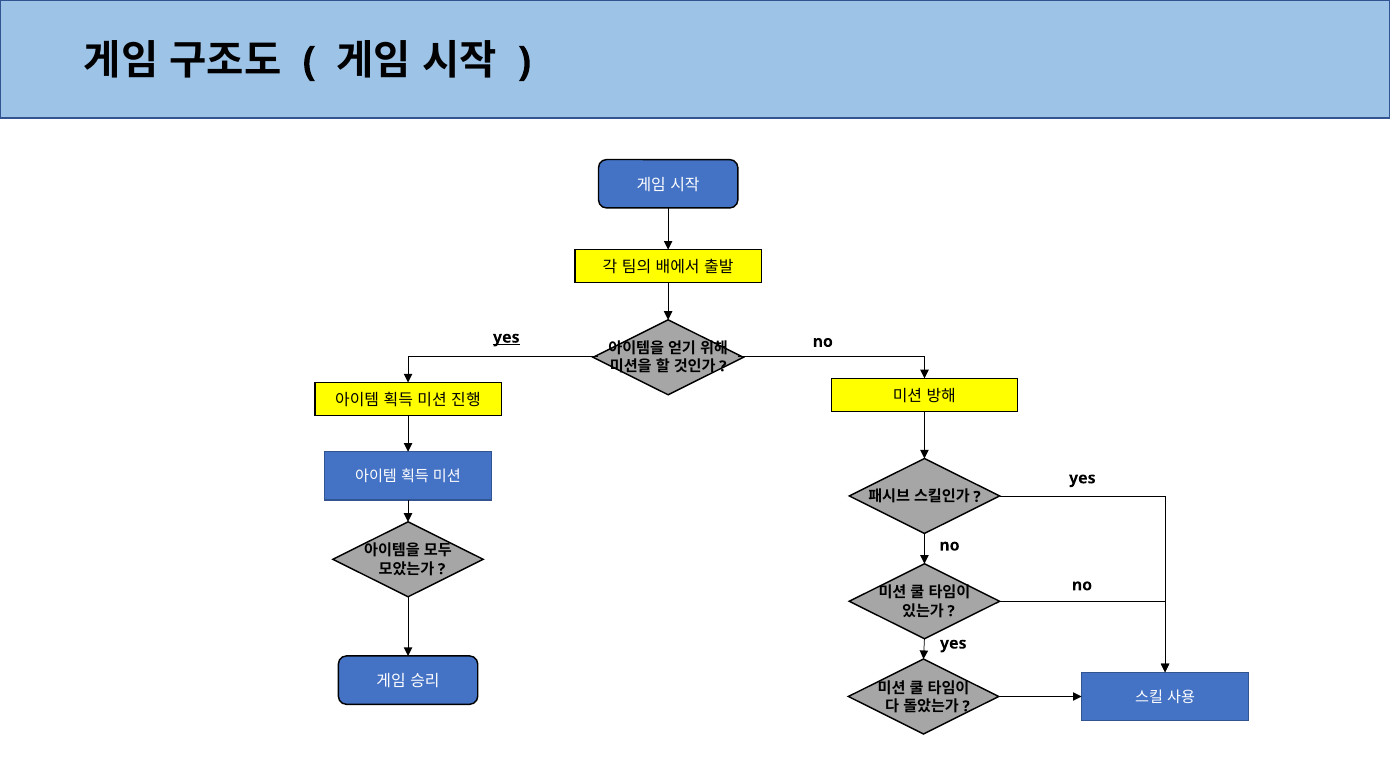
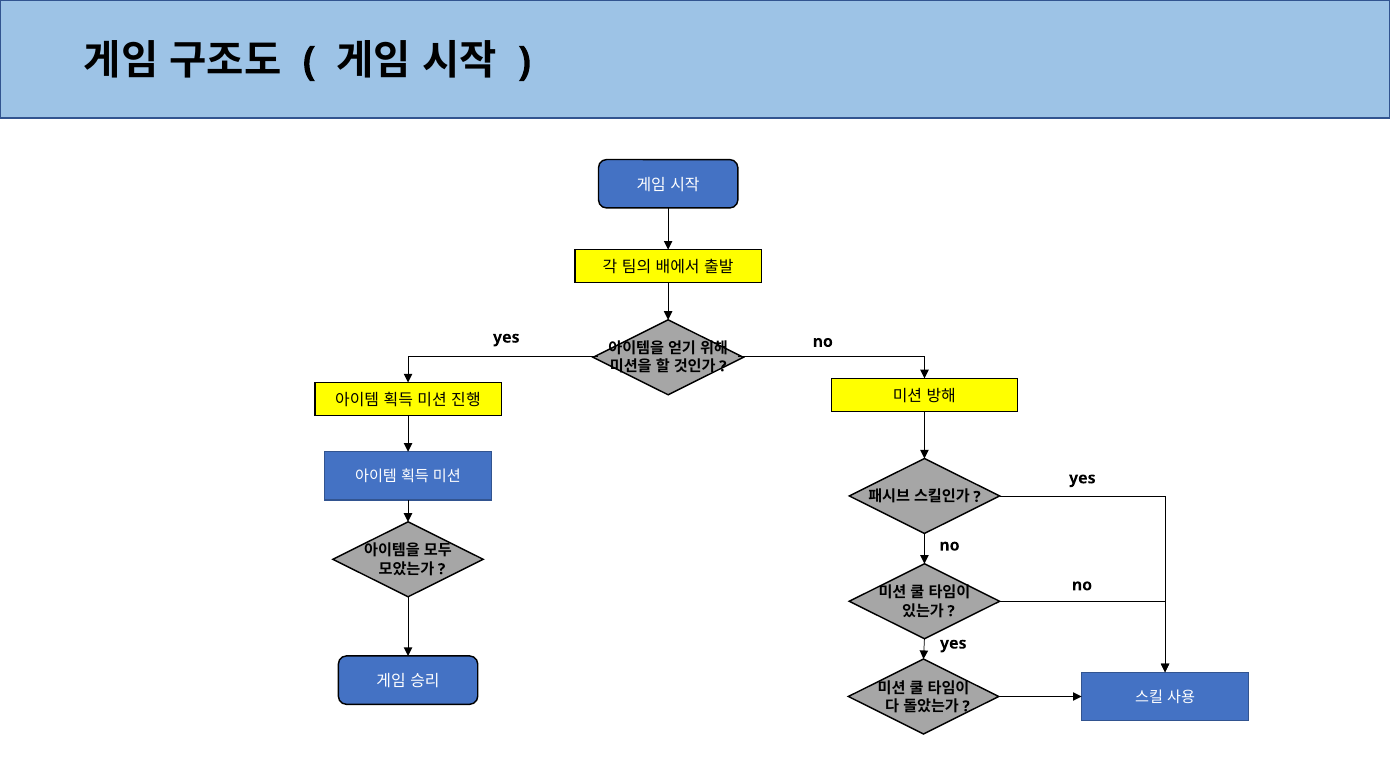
yes underline: present -> none (506, 337)
